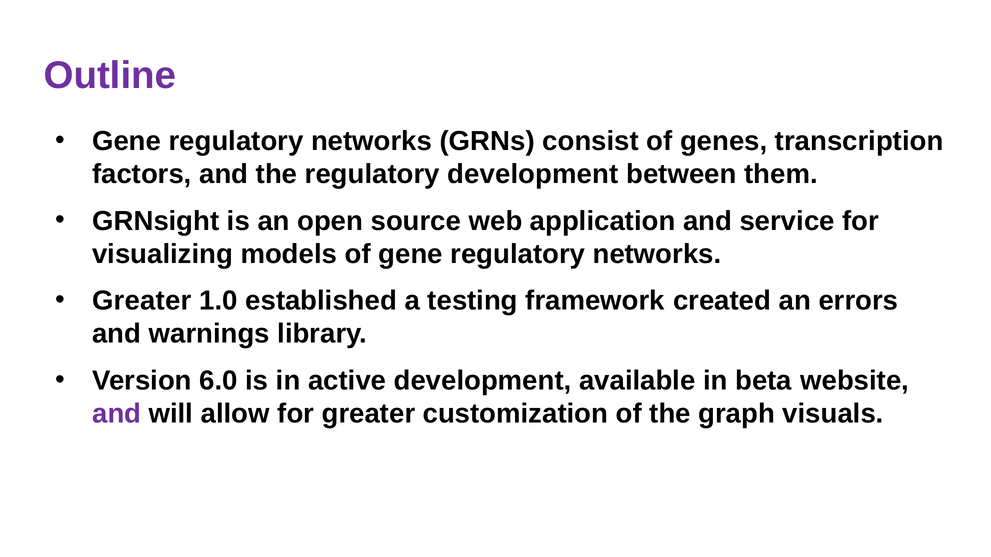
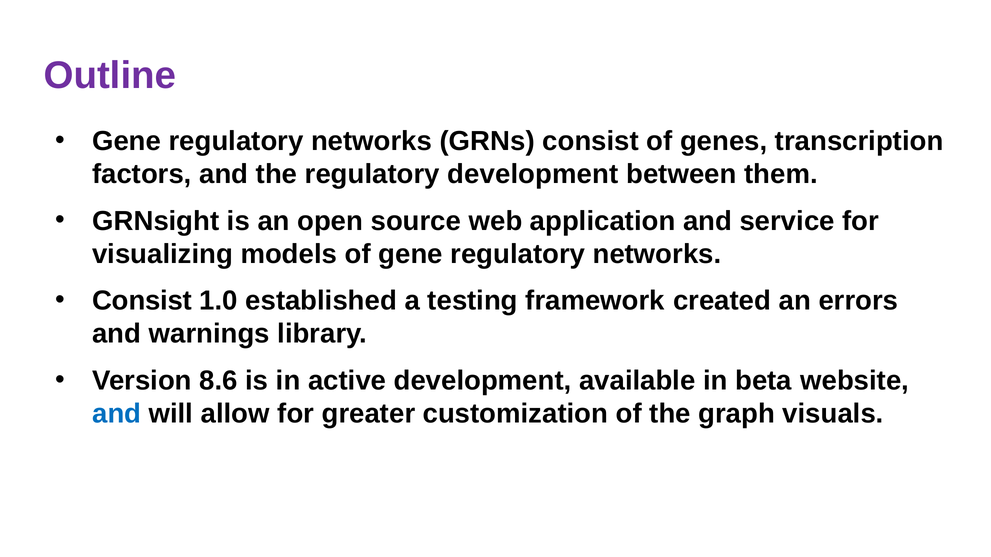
Greater: Greater -> Consist (142, 301)
6.0: 6.0 -> 8.6 (218, 381)
and colour: purple -> blue (117, 414)
